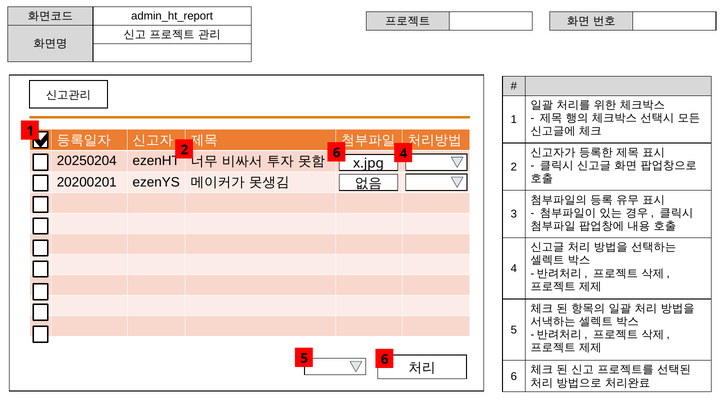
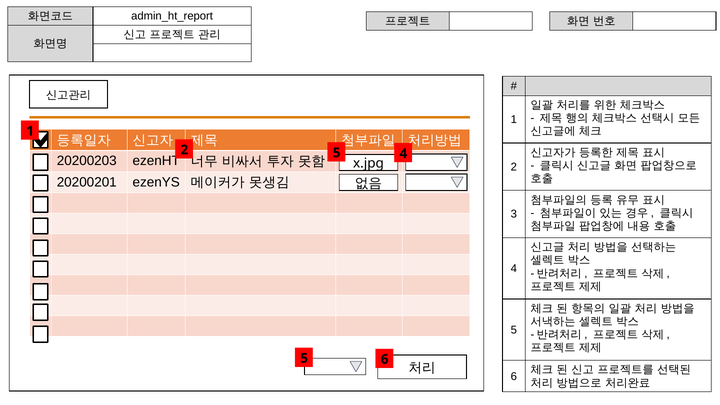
2 6: 6 -> 5 (337, 153)
20250204: 20250204 -> 20200203 (87, 161)
